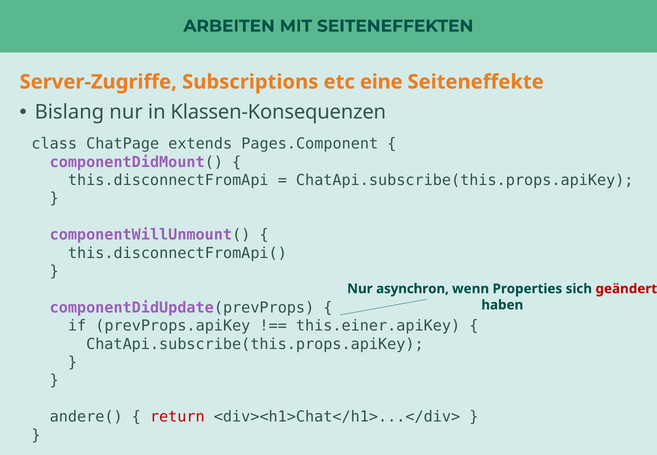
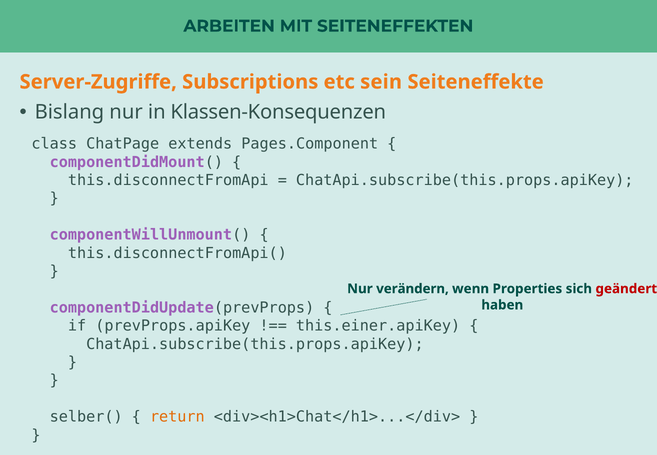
eine: eine -> sein (381, 82)
asynchron: asynchron -> verändern (412, 289)
andere(: andere( -> selber( (86, 417)
return colour: red -> orange (177, 417)
